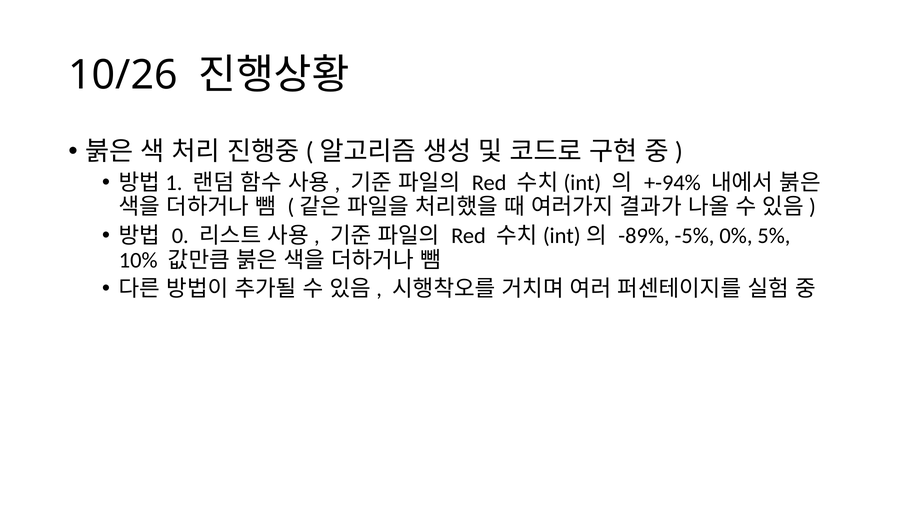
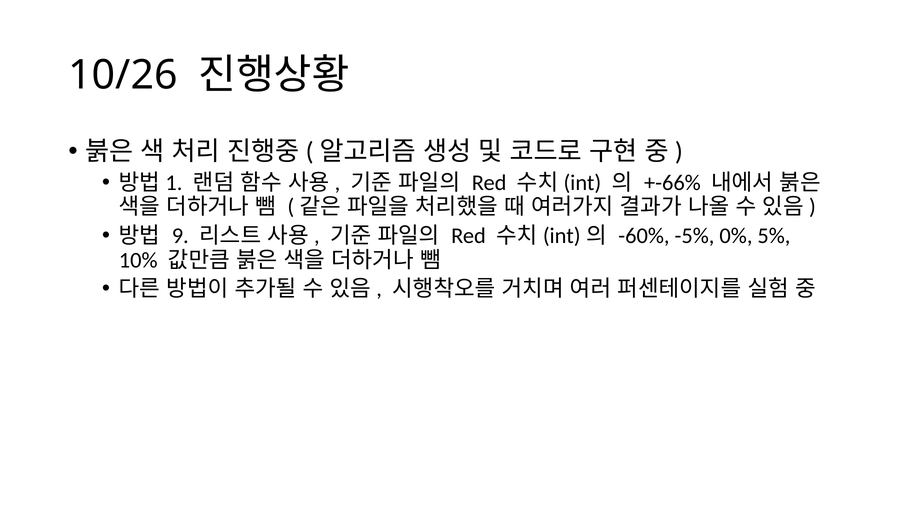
+-94%: +-94% -> +-66% (672, 183)
0: 0 -> 9 (180, 236)
-89%: -89% -> -60% (644, 236)
